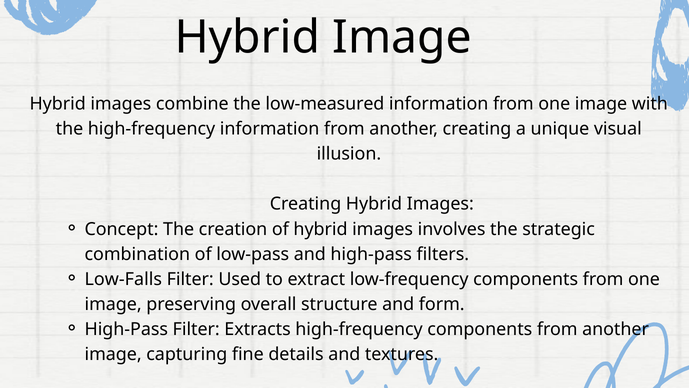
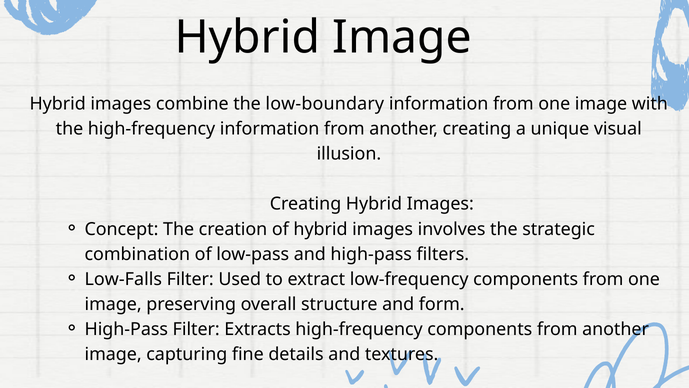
low-measured: low-measured -> low-boundary (325, 104)
